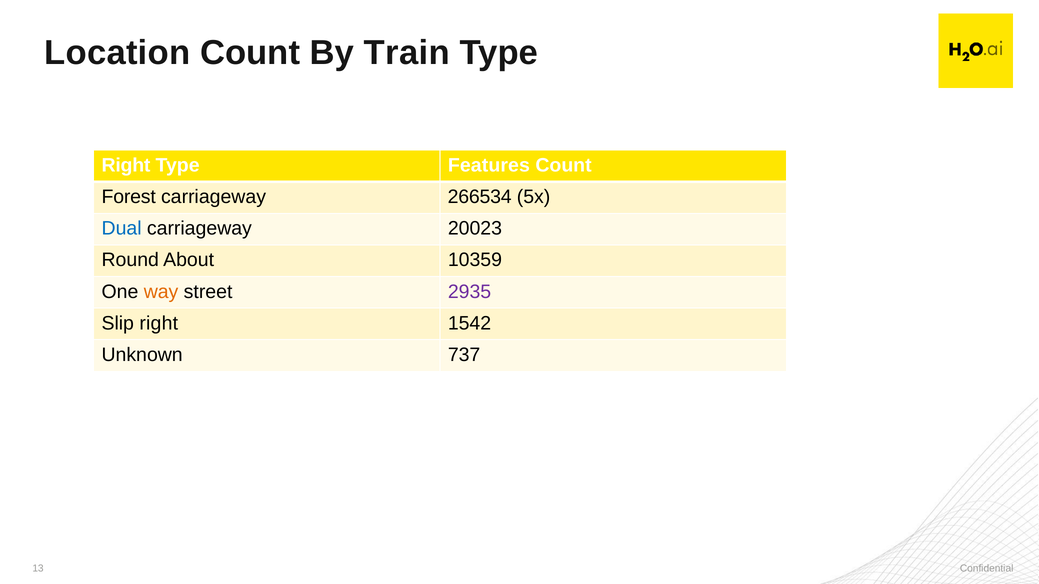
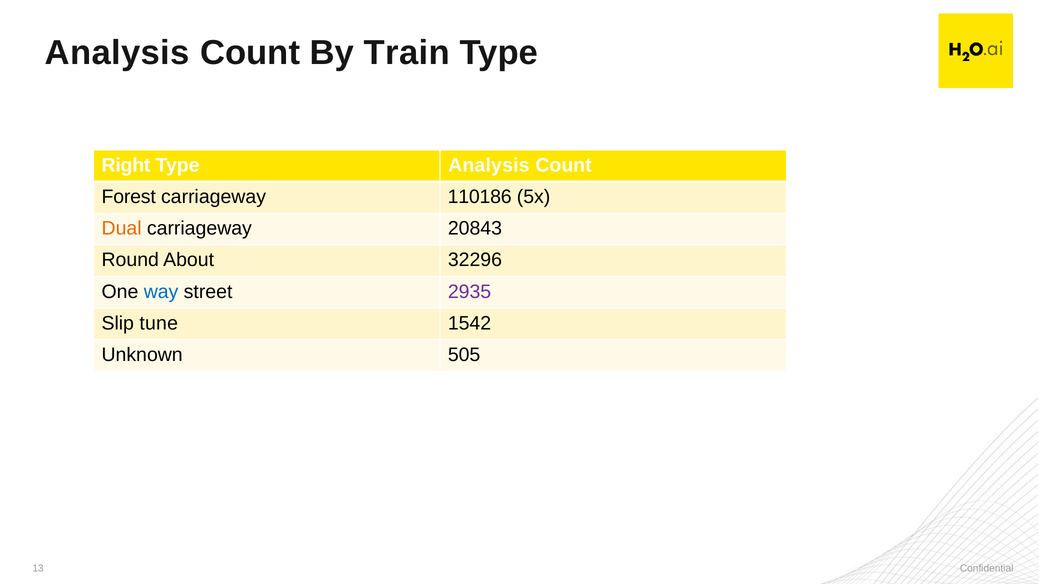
Location: Location -> Analysis (117, 53)
Type Features: Features -> Analysis (489, 165)
266534: 266534 -> 110186 (480, 197)
Dual colour: blue -> orange (122, 229)
20023: 20023 -> 20843 (475, 229)
10359: 10359 -> 32296 (475, 260)
way colour: orange -> blue (161, 292)
Slip right: right -> tune (159, 323)
737: 737 -> 505 (464, 355)
